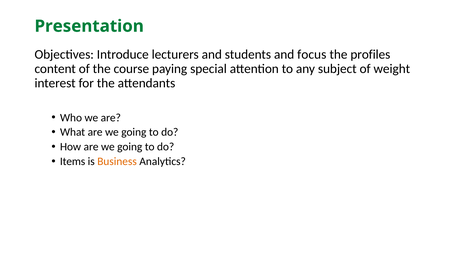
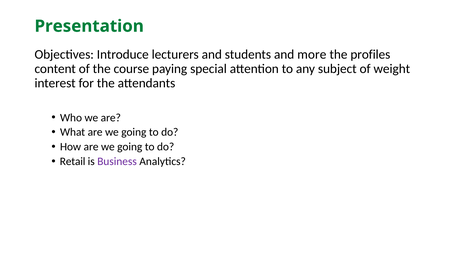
focus: focus -> more (312, 54)
Items: Items -> Retail (73, 161)
Business colour: orange -> purple (117, 161)
